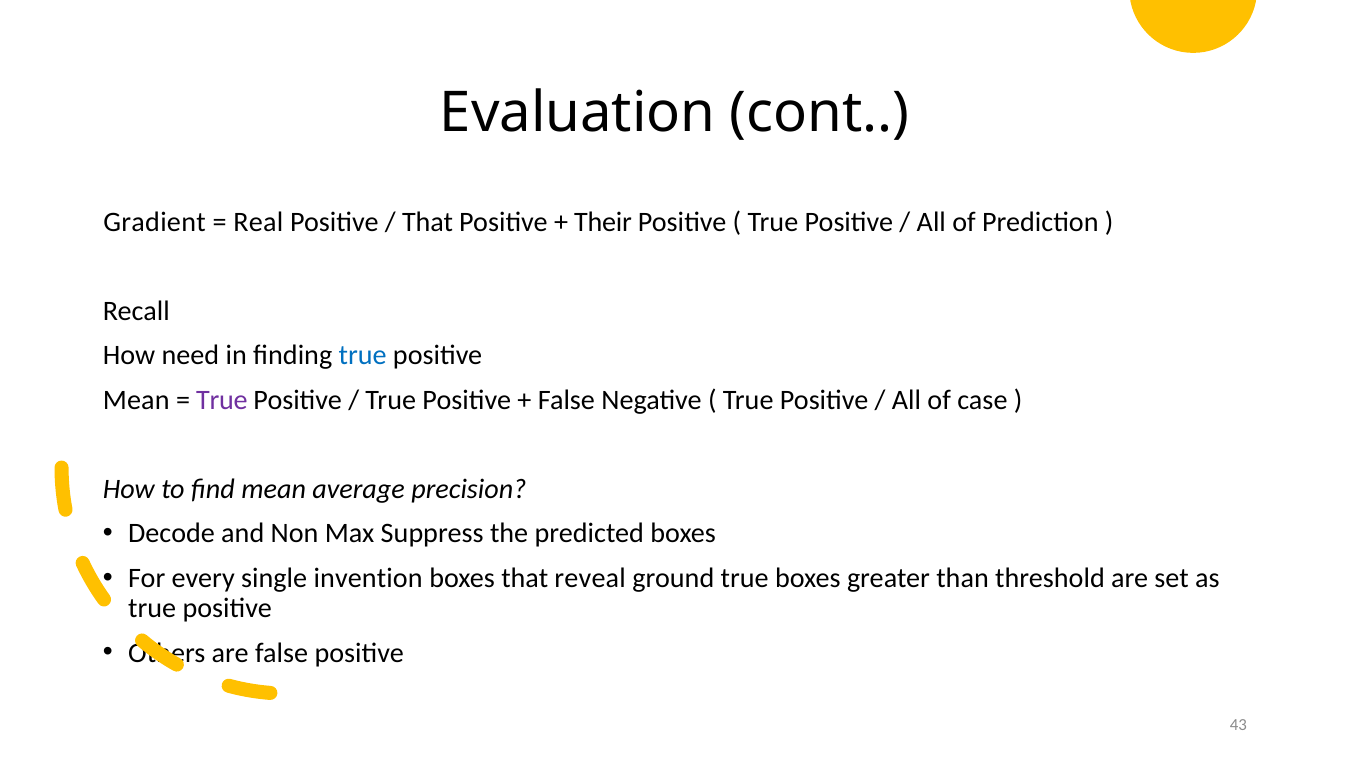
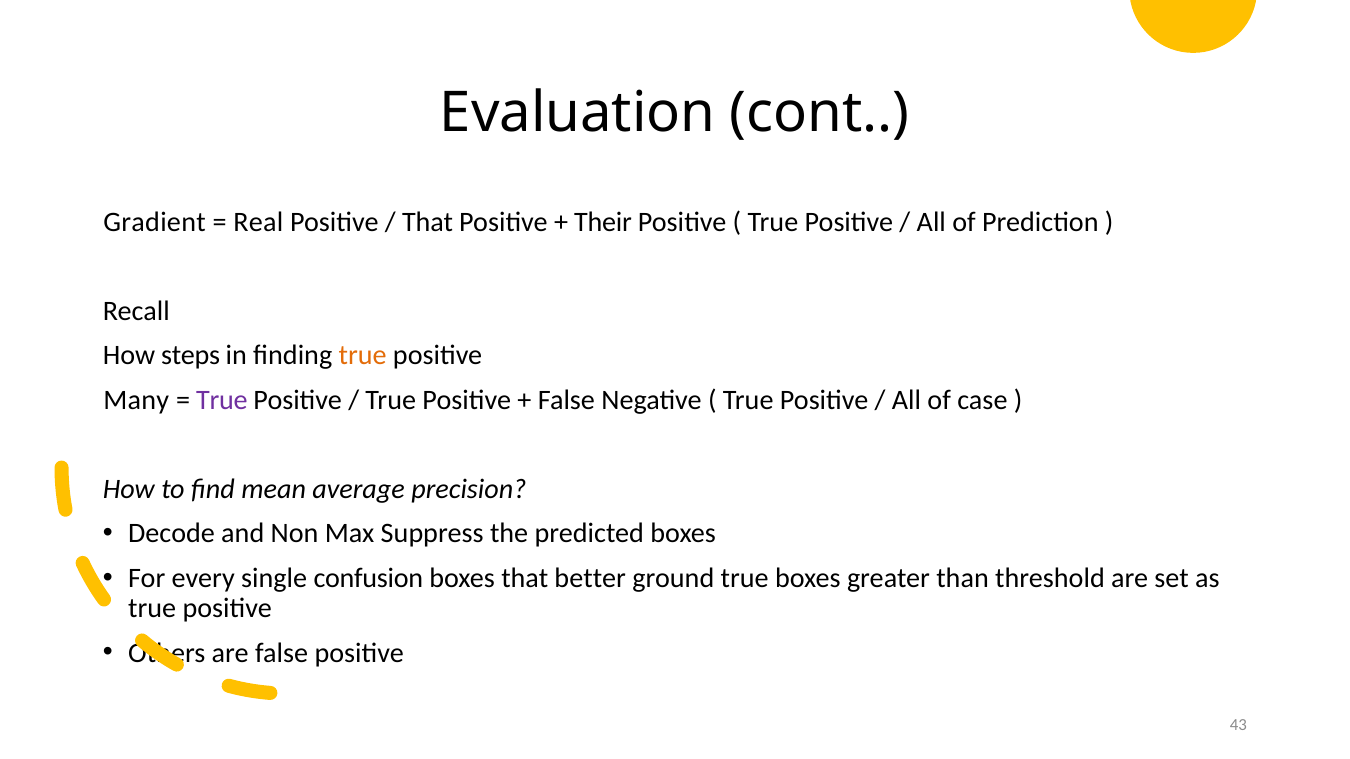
need: need -> steps (191, 356)
true colour: blue -> orange (363, 356)
Mean: Mean -> Many (136, 400)
invention: invention -> confusion (368, 578)
reveal: reveal -> better (590, 578)
